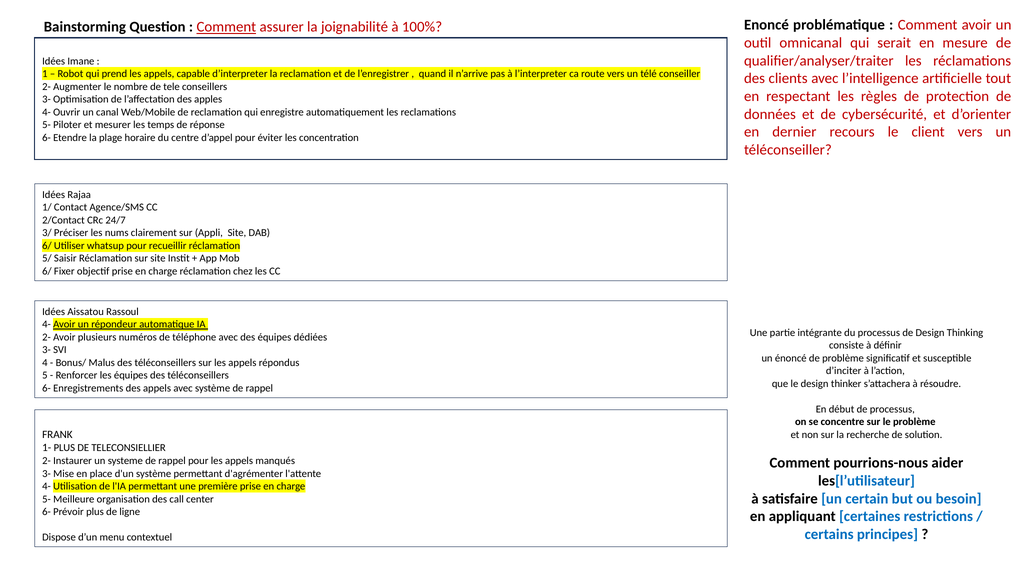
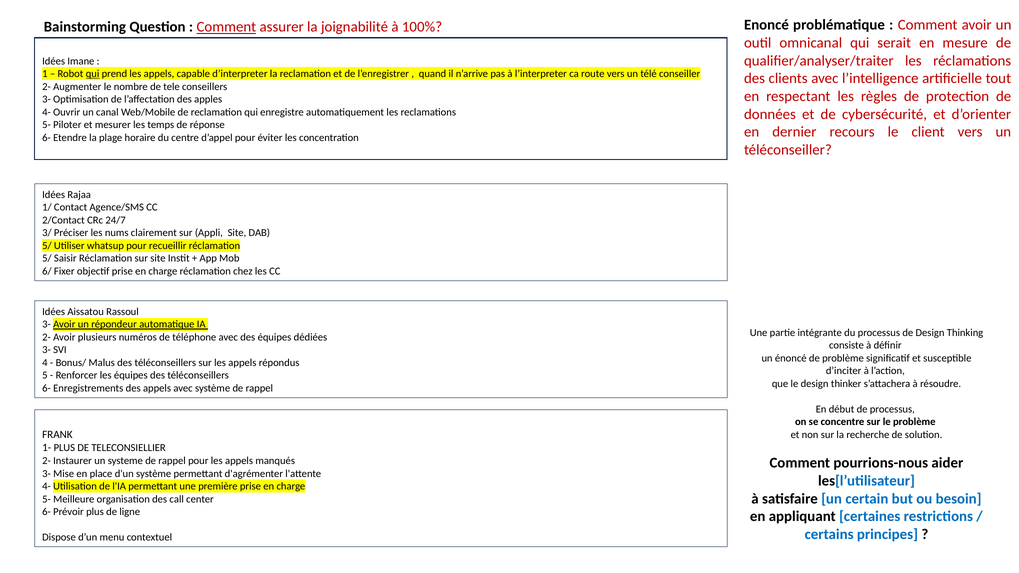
qui underline: none -> present (93, 74)
6/: 6/ -> 5/ (47, 246)
4-: 4- -> 3- (47, 325)
